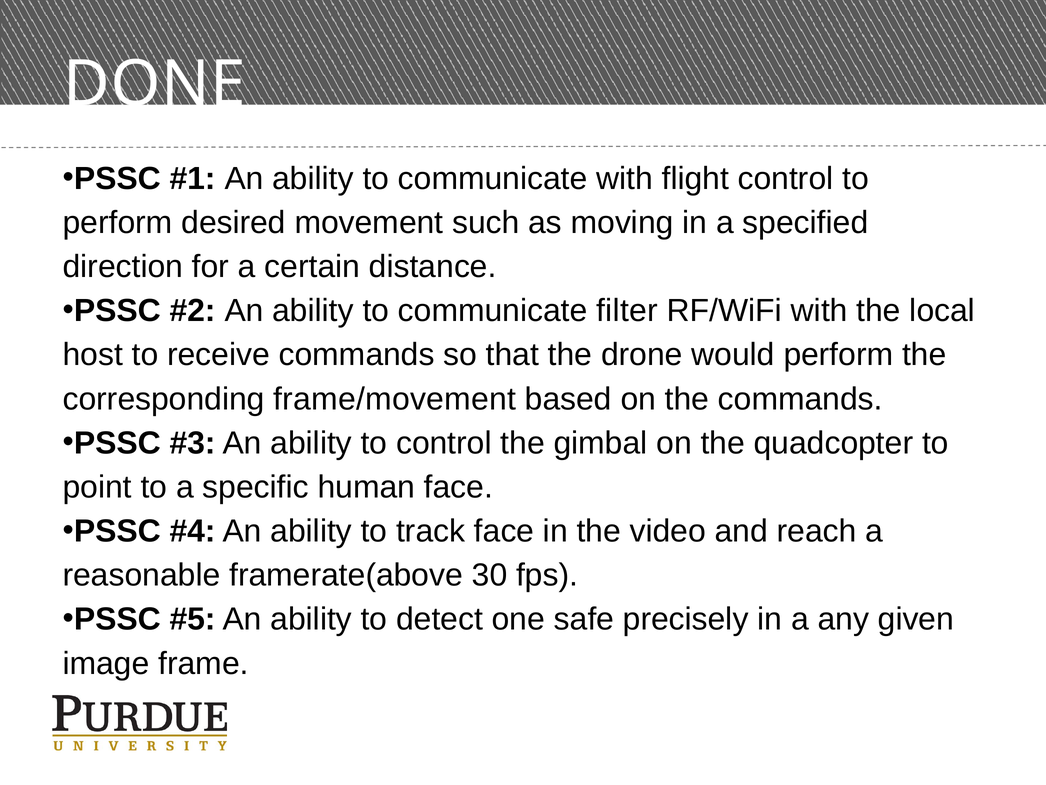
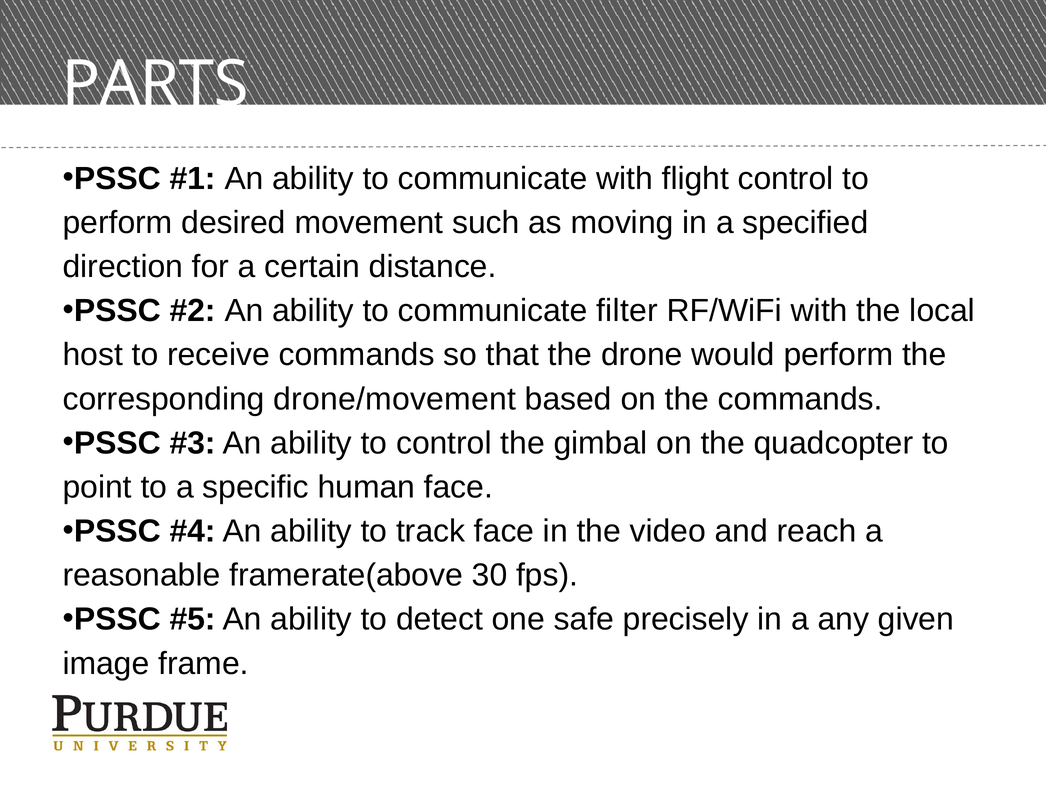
DONE: DONE -> PARTS (155, 84)
frame/movement: frame/movement -> drone/movement (395, 399)
